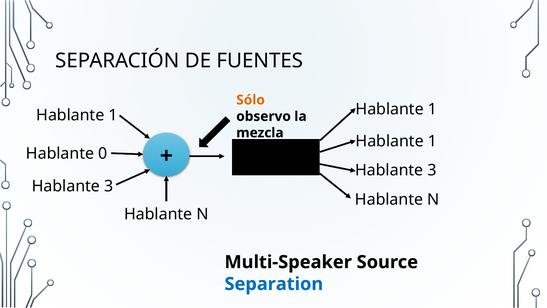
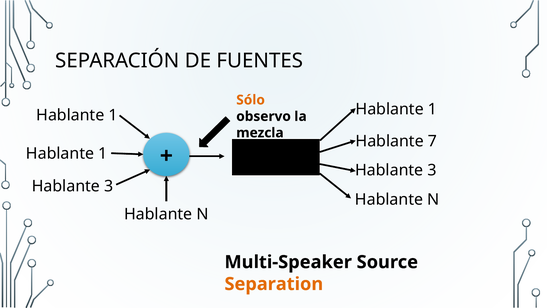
1: 1 -> 7 (432, 141)
0: 0 -> 1 (103, 154)
Separation colour: blue -> orange (274, 284)
